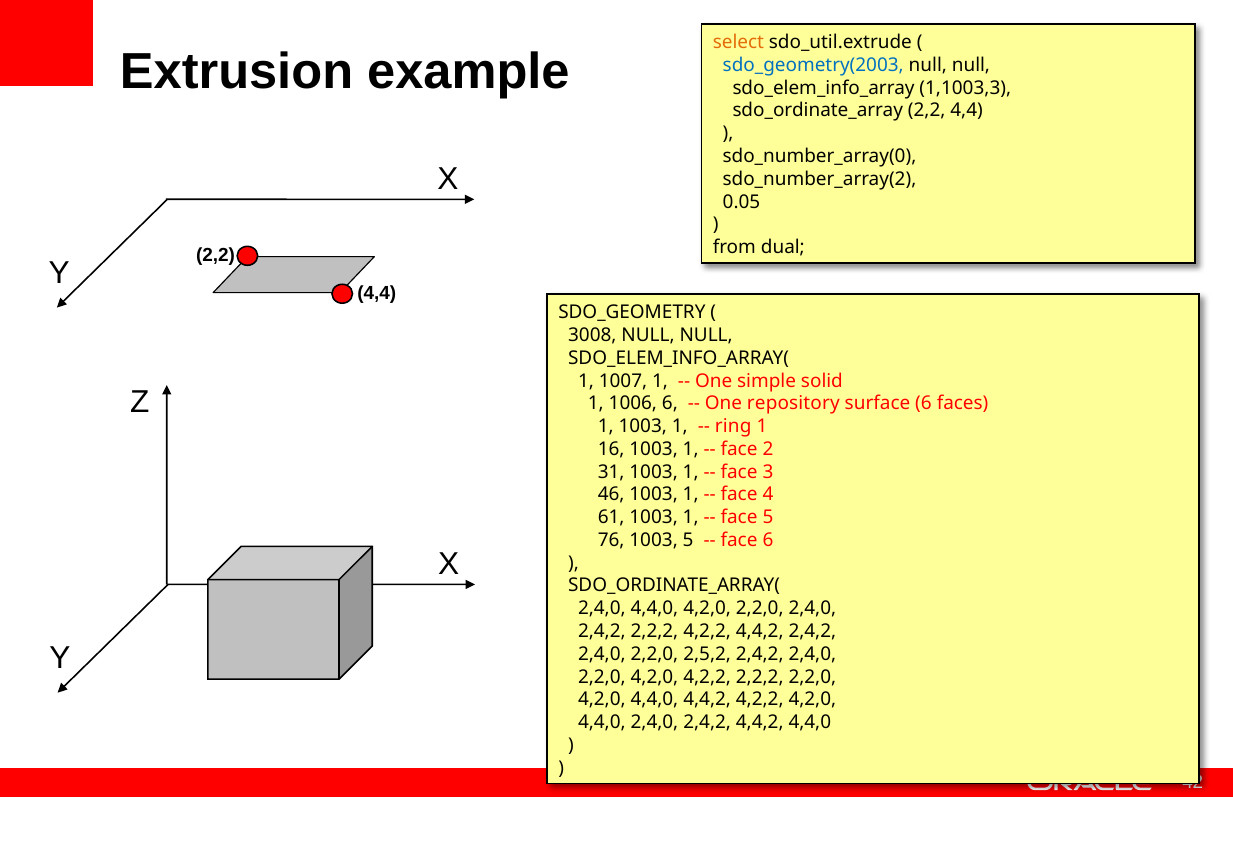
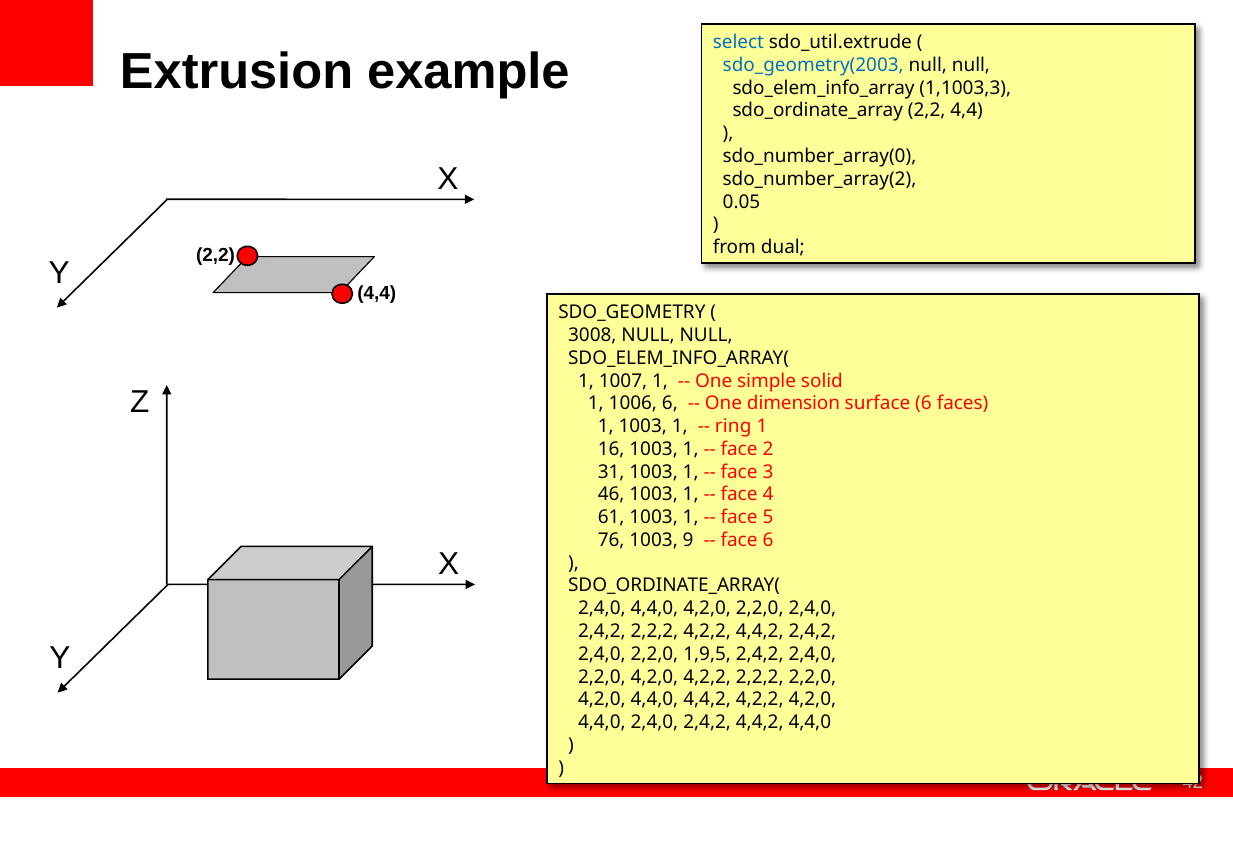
select colour: orange -> blue (738, 42)
repository: repository -> dimension (793, 403)
1003 5: 5 -> 9 (688, 540)
2,5,2: 2,5,2 -> 1,9,5 (707, 654)
